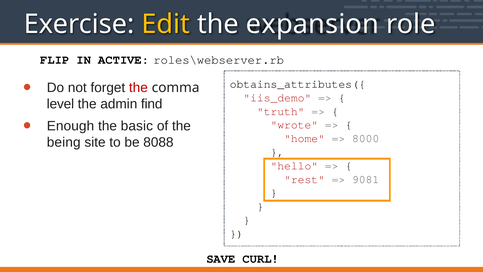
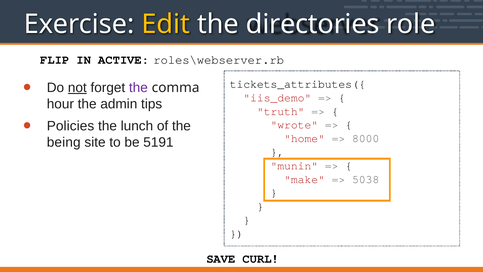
expansion: expansion -> directories (313, 24)
not underline: none -> present (77, 88)
the colour: red -> purple (138, 88)
obtains_attributes({: obtains_attributes({ -> tickets_attributes({ (298, 84)
level: level -> hour (60, 104)
find: find -> tips (152, 104)
Enough: Enough -> Policies (71, 126)
basic: basic -> lunch (137, 126)
8088: 8088 -> 5191 (158, 142)
hello: hello -> munin (294, 165)
rest: rest -> make (305, 179)
9081: 9081 -> 5038 (366, 179)
